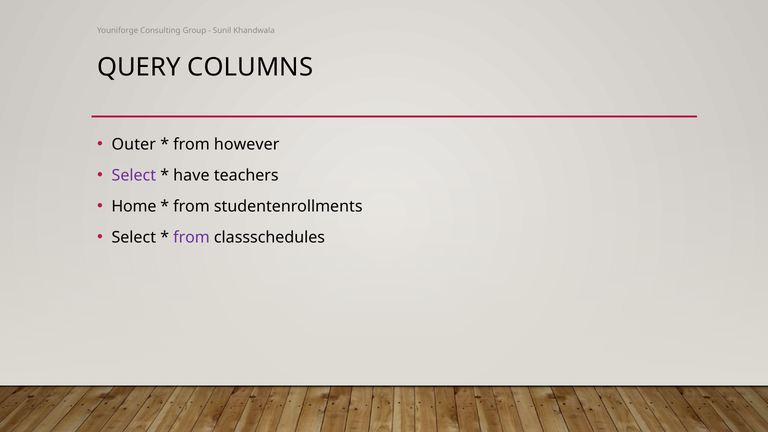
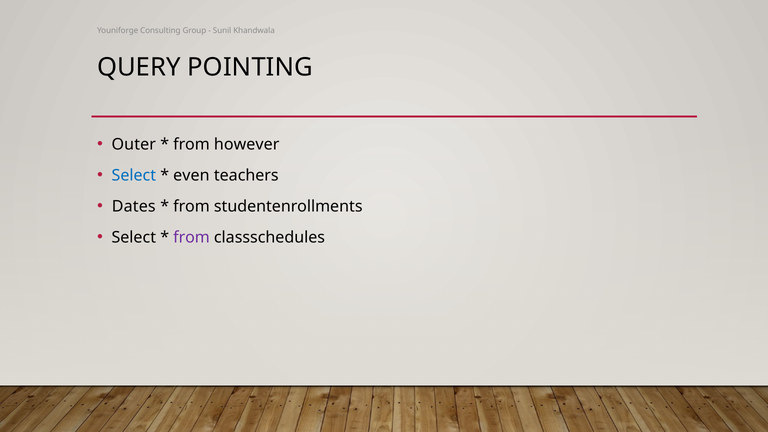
COLUMNS: COLUMNS -> POINTING (250, 67)
Select colour: purple -> blue (134, 175)
have: have -> even (191, 175)
Home: Home -> Dates (134, 206)
